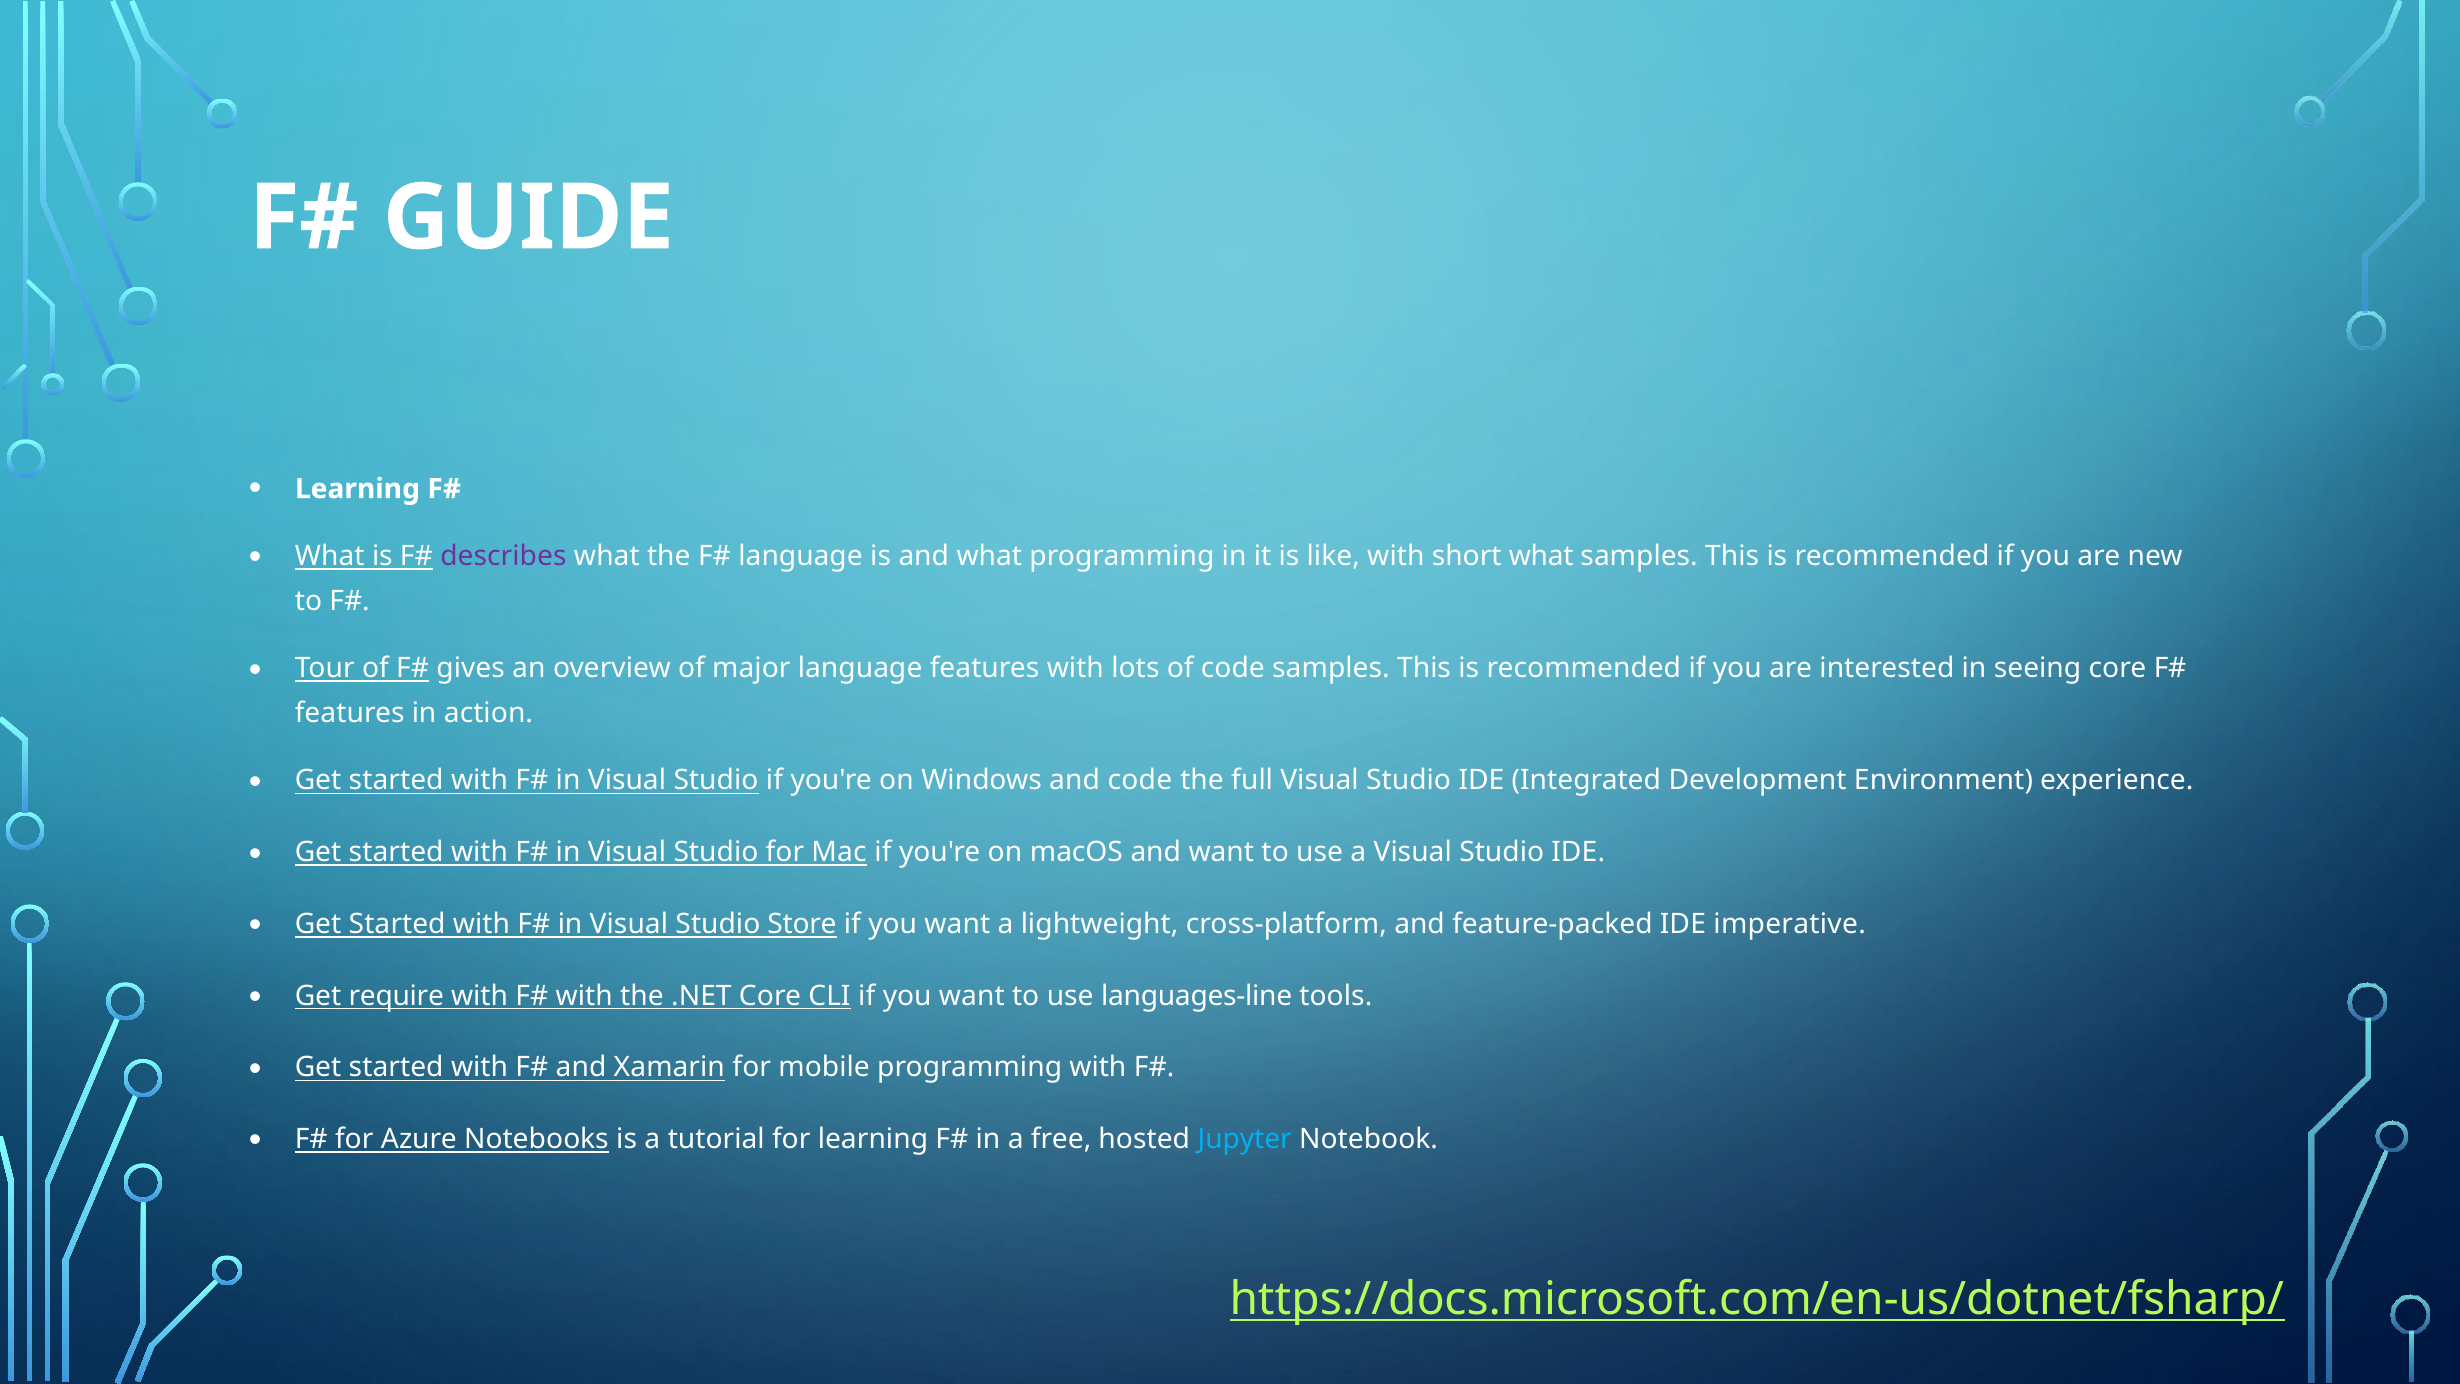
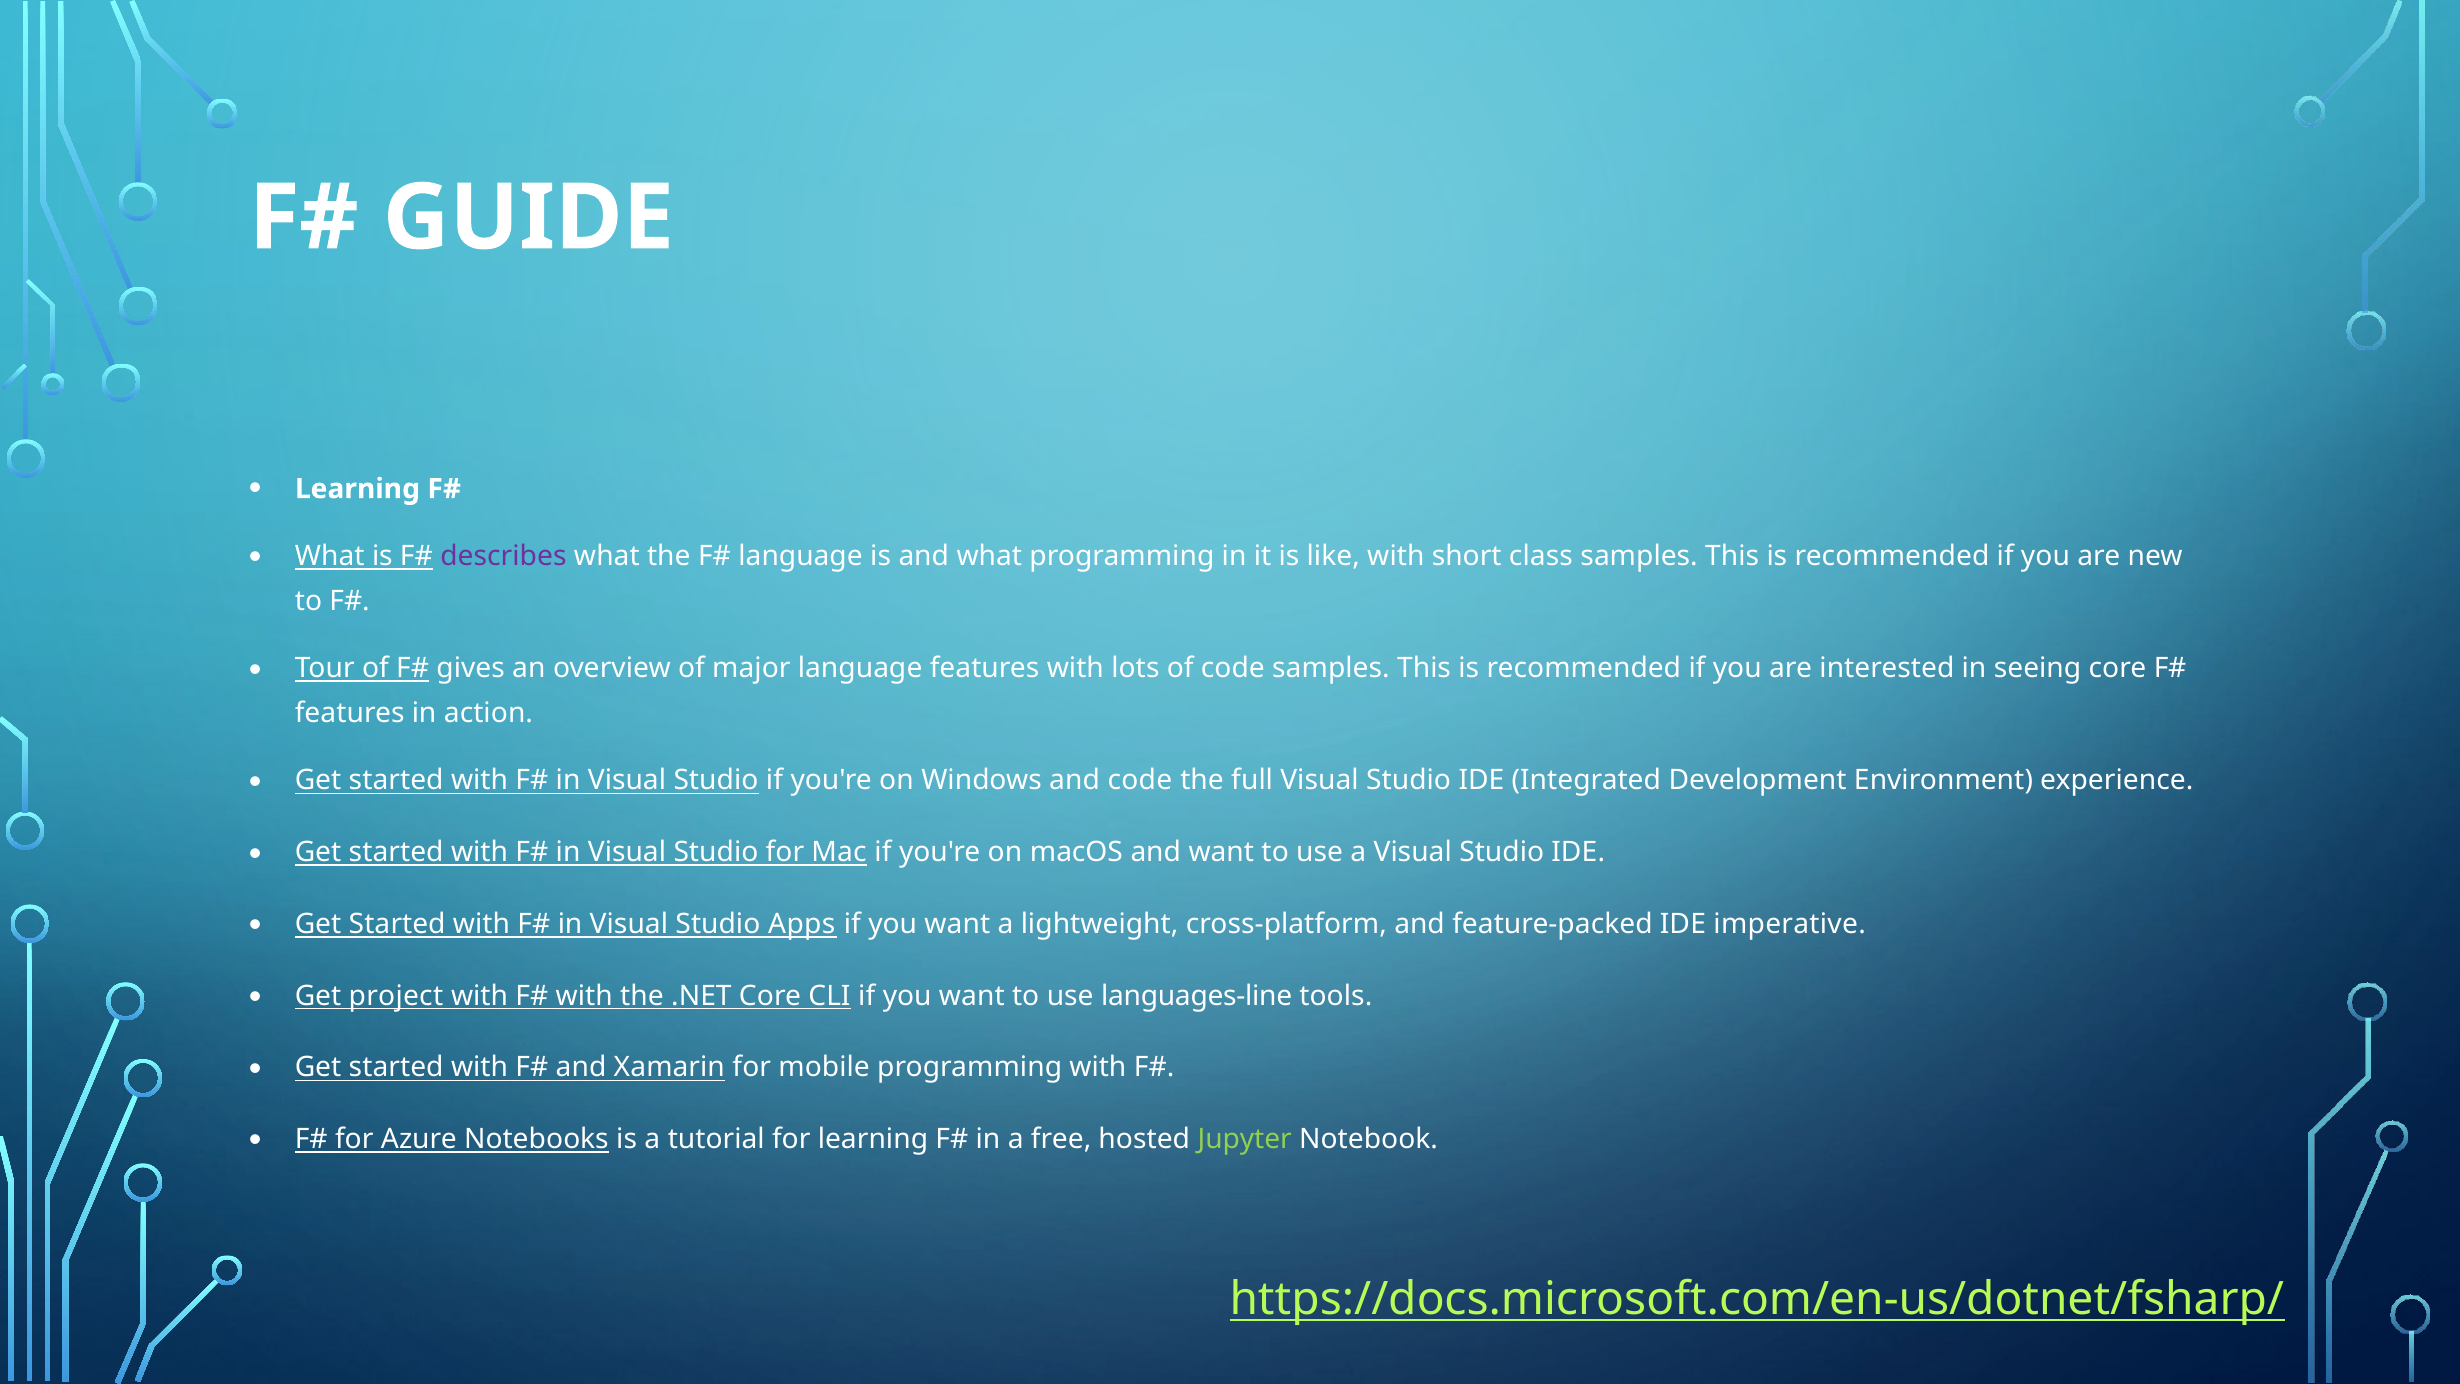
short what: what -> class (1541, 556)
Store: Store -> Apps (802, 924)
require: require -> project (396, 996)
Jupyter colour: light blue -> light green (1245, 1139)
